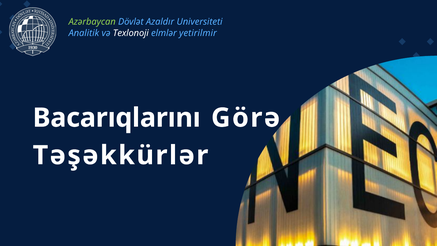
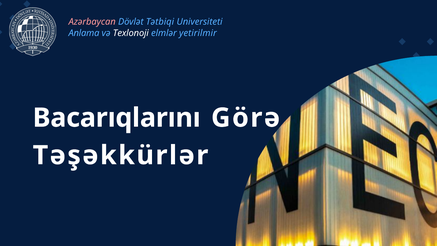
Azərbaycan colour: light green -> pink (92, 22)
Azaldır: Azaldır -> Tətbiqi (160, 22)
Analitik: Analitik -> Anlama (84, 33)
